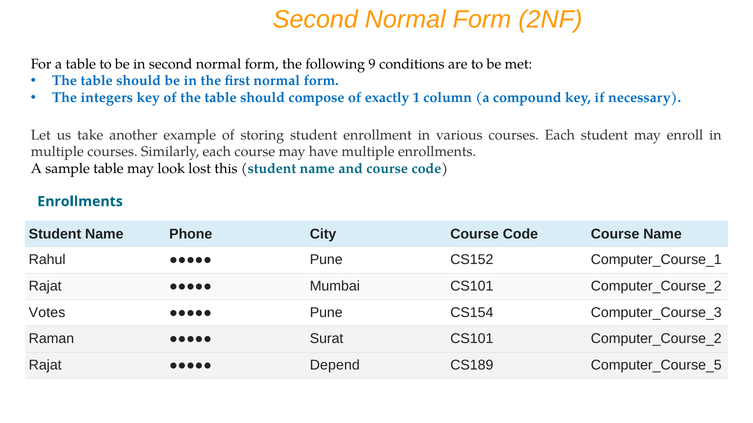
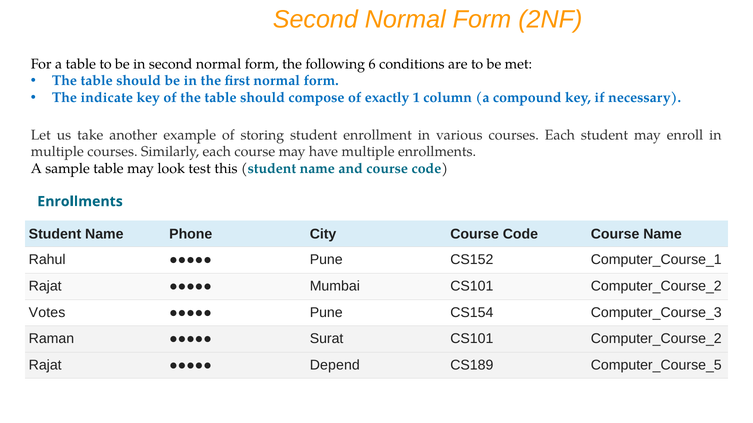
9: 9 -> 6 (372, 64)
integers: integers -> indicate (107, 98)
lost: lost -> test (200, 169)
